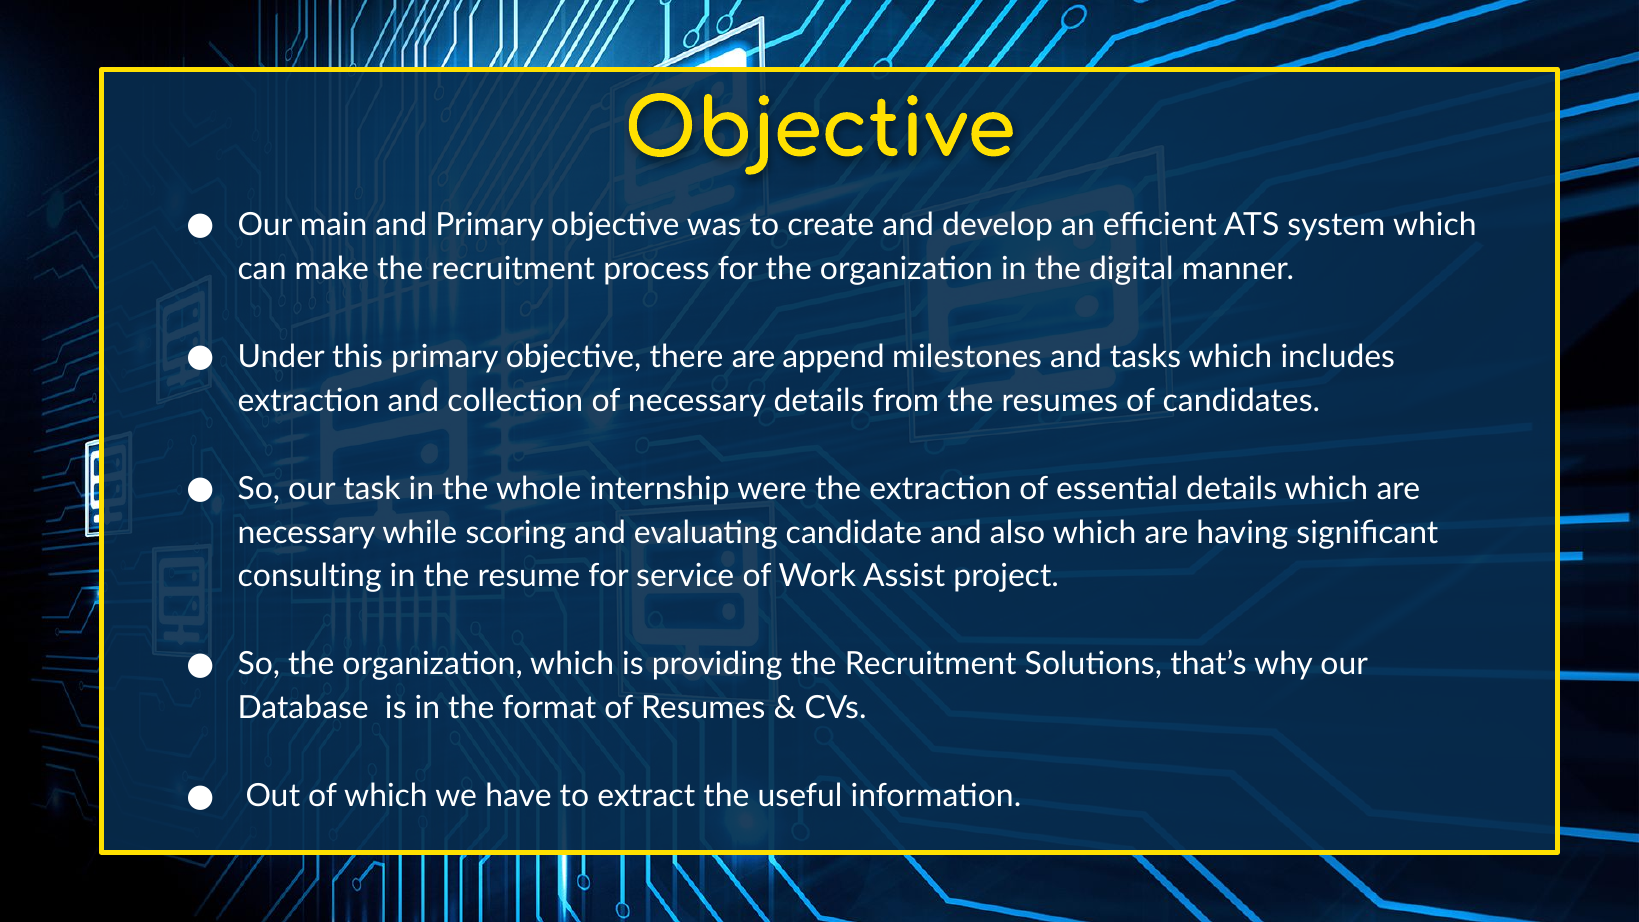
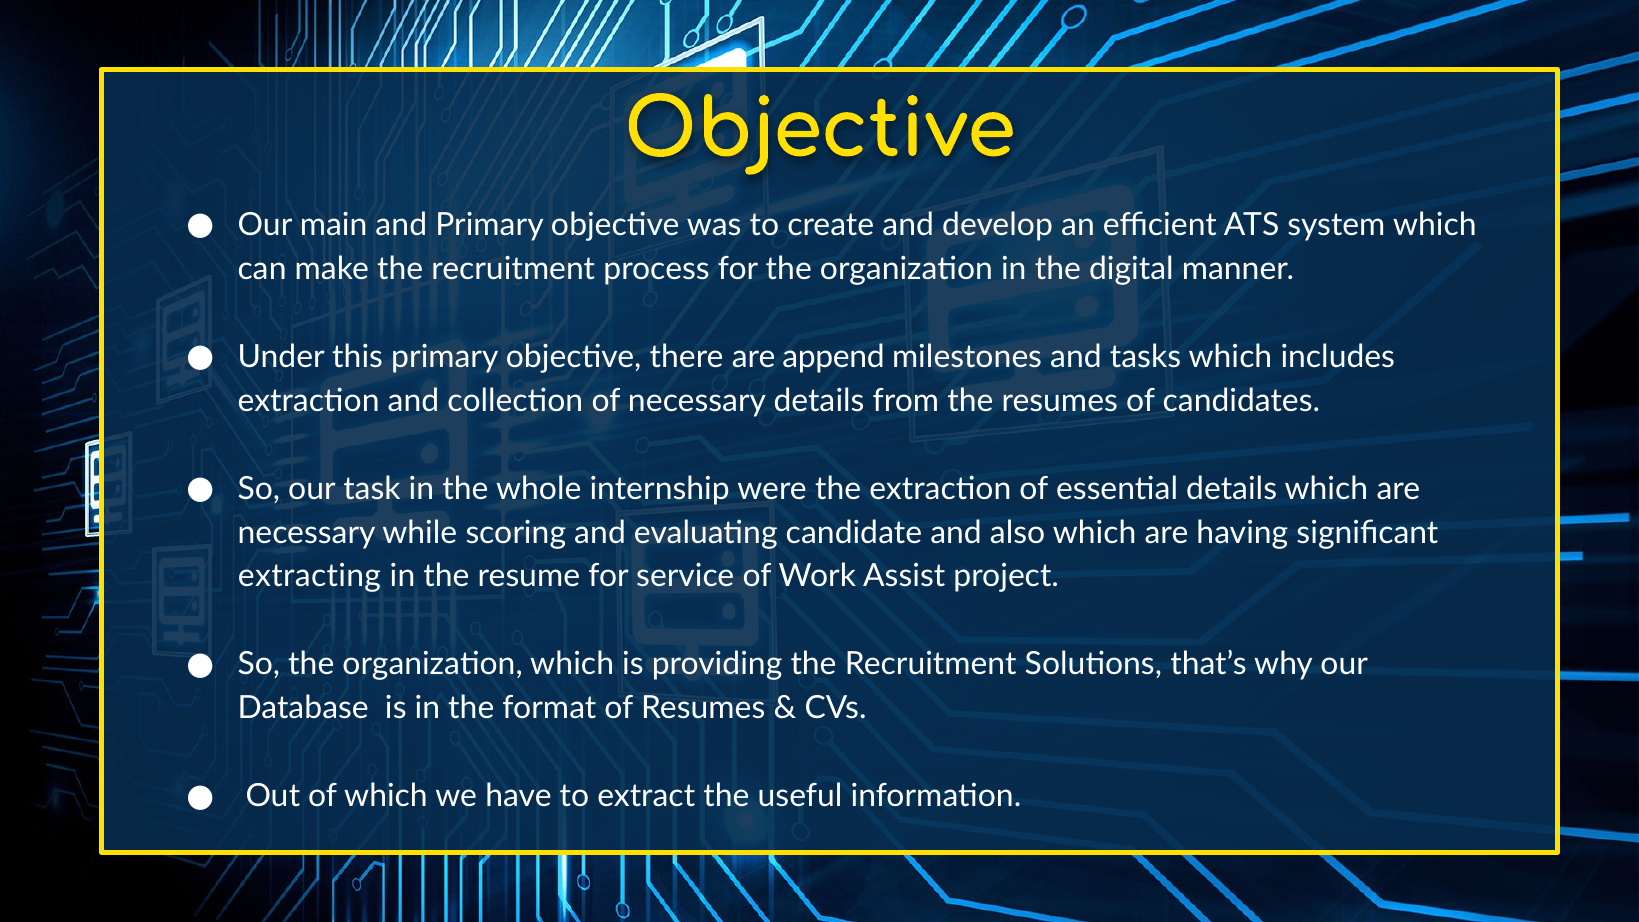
consulting: consulting -> extracting (310, 576)
